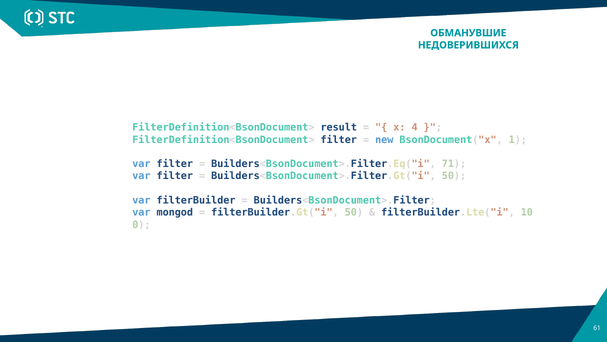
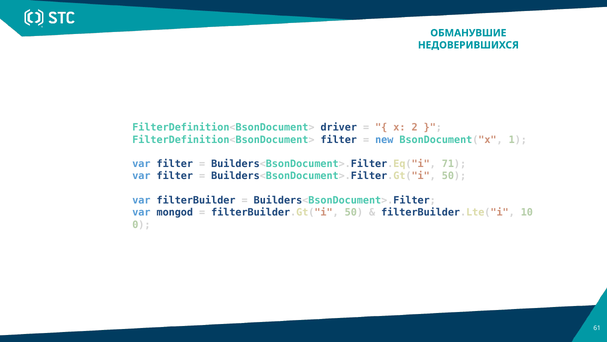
result: result -> driver (339, 127)
4: 4 -> 2 (415, 127)
